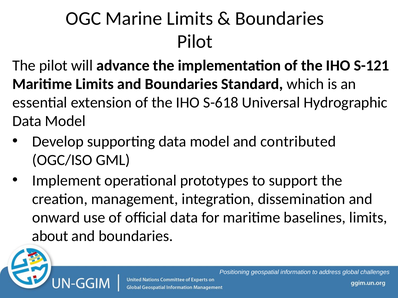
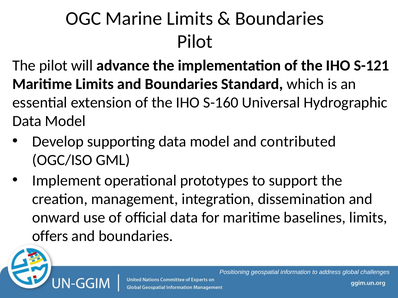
S-618: S-618 -> S-160 (221, 103)
about: about -> offers (50, 236)
